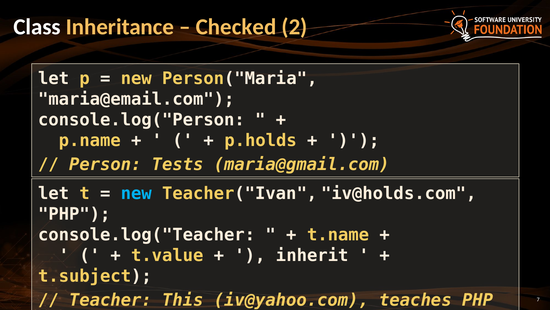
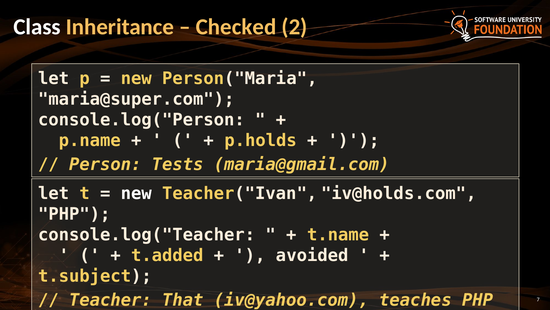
maria@email.com: maria@email.com -> maria@super.com (136, 99)
new colour: light blue -> white (136, 193)
t.value: t.value -> t.added (167, 255)
inherit: inherit -> avoided (312, 255)
This: This -> That (183, 300)
